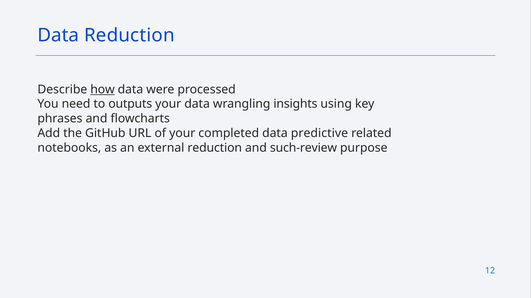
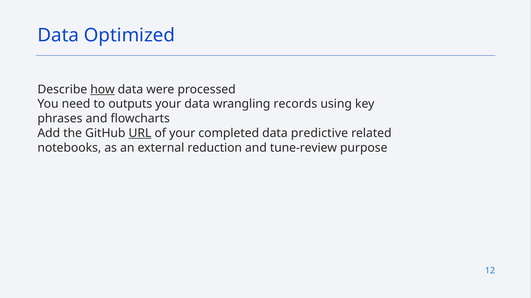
Data Reduction: Reduction -> Optimized (130, 35)
insights: insights -> records (295, 104)
URL underline: none -> present (140, 133)
such-review: such-review -> tune-review (303, 148)
